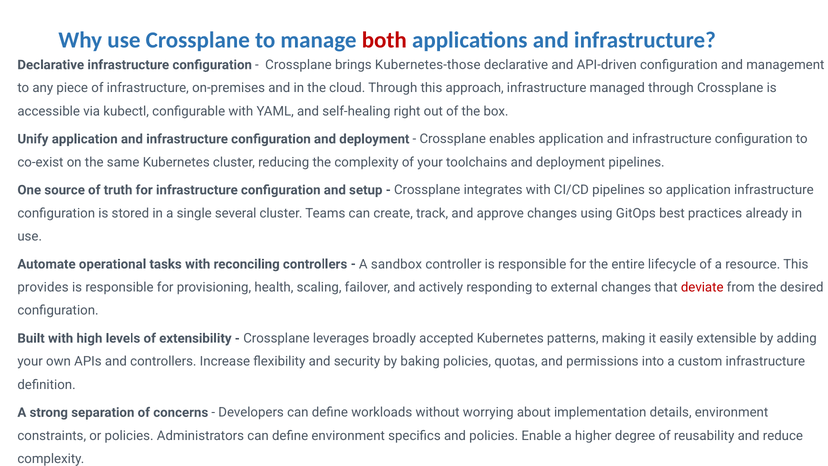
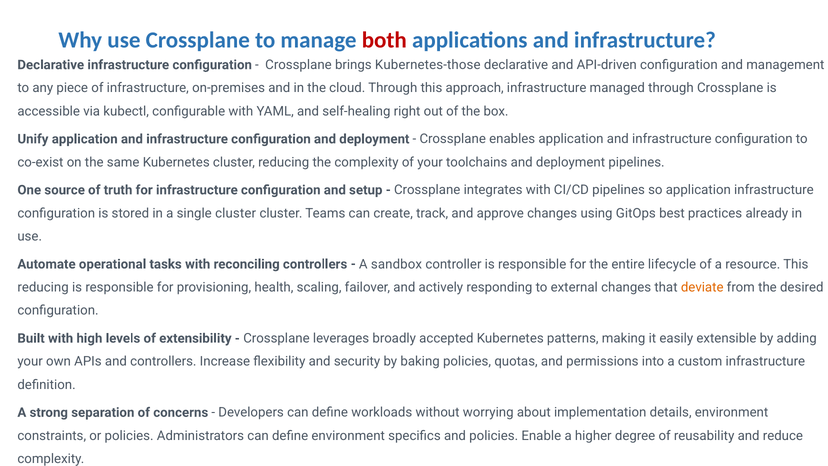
single several: several -> cluster (236, 213)
provides: provides -> reducing (43, 287)
deviate colour: red -> orange (702, 287)
